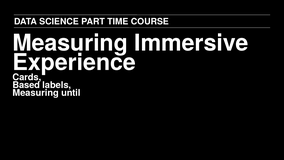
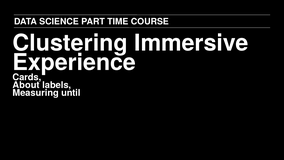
Measuring: Measuring -> Clustering (70, 43)
Based: Based -> About (26, 85)
